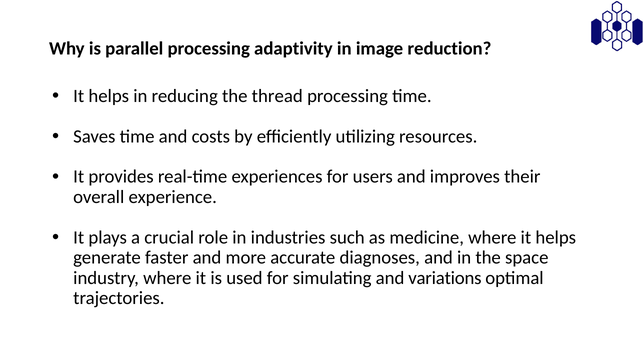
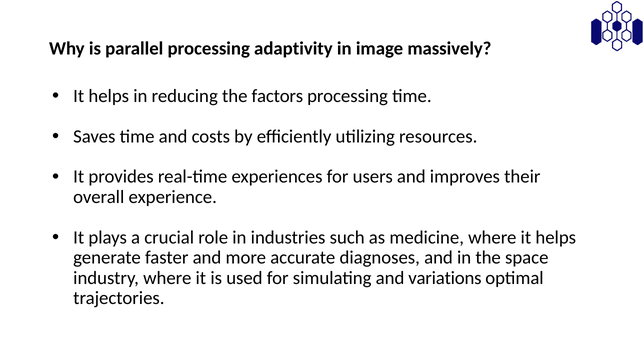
reduction: reduction -> massively (449, 49)
thread: thread -> factors (277, 96)
